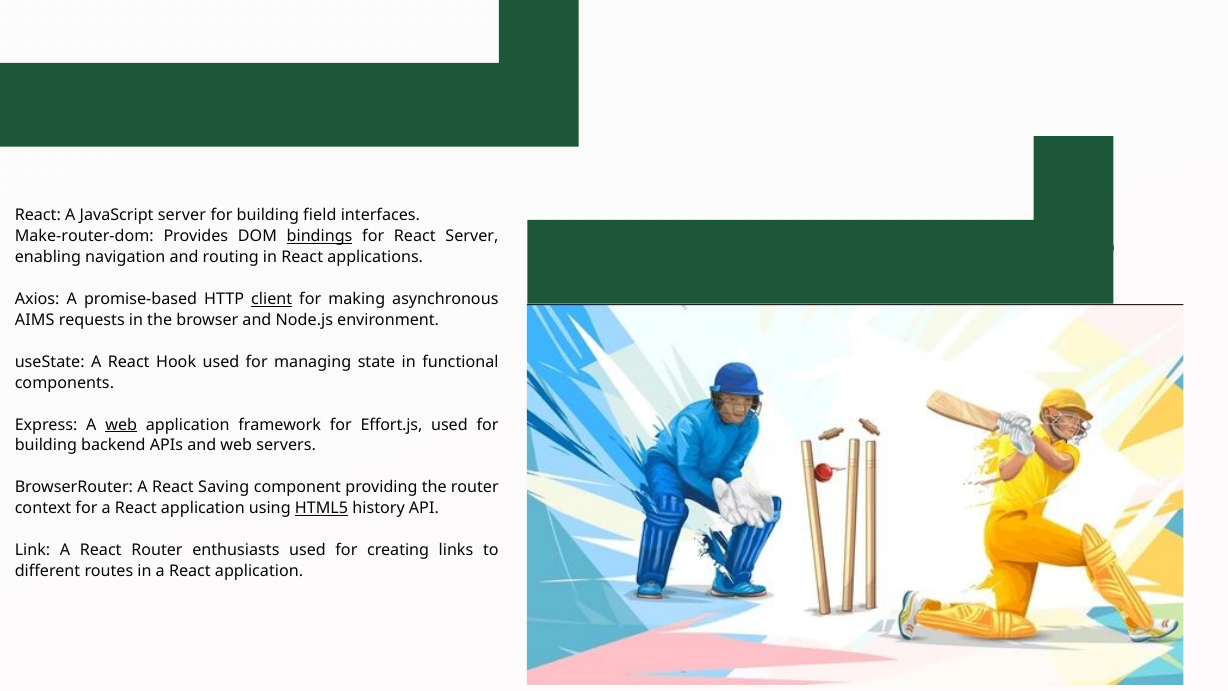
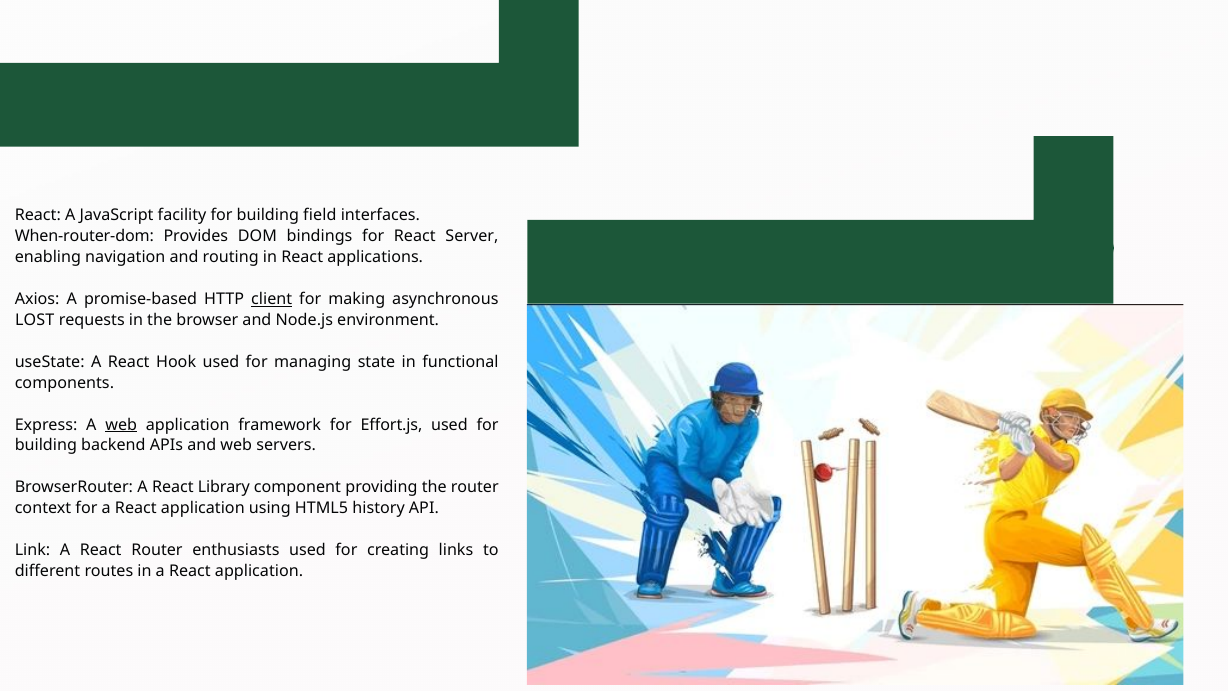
JavaScript server: server -> facility (182, 215)
Make-router-dom: Make-router-dom -> When-router-dom (84, 236)
bindings underline: present -> none (320, 236)
AIMS: AIMS -> LOST (35, 320)
Saving: Saving -> Library (224, 487)
HTML5 underline: present -> none (321, 508)
